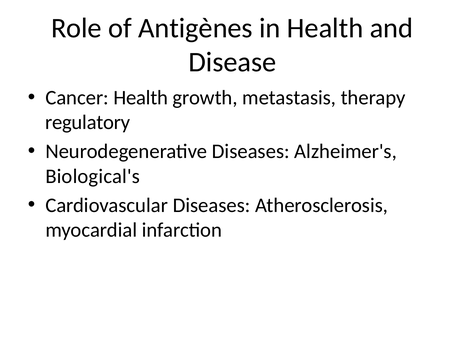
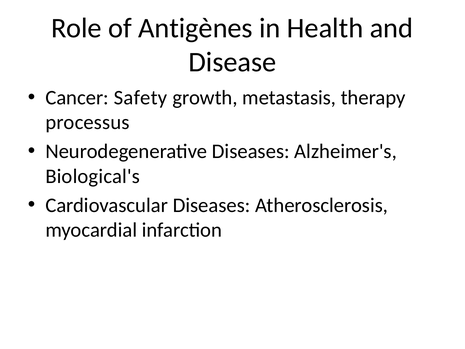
Cancer Health: Health -> Safety (141, 98)
regulatory: regulatory -> processus (87, 122)
